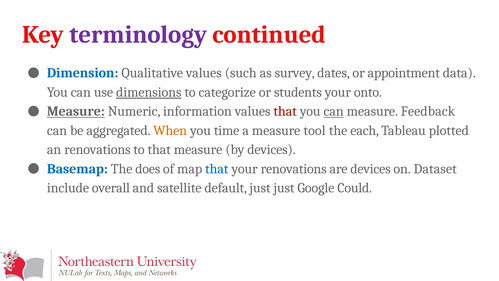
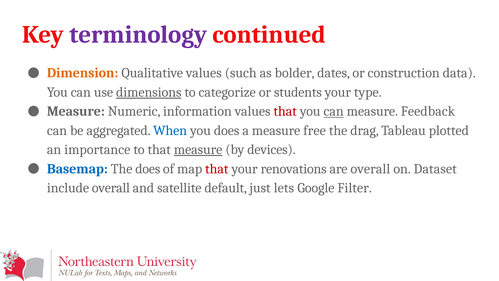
Dimension colour: blue -> orange (83, 73)
survey: survey -> bolder (295, 73)
appointment: appointment -> construction (404, 73)
onto: onto -> type (368, 92)
Measure underline: present -> none (76, 111)
When colour: orange -> blue (170, 130)
you time: time -> does (227, 130)
tool: tool -> free (315, 130)
each: each -> drag (365, 130)
an renovations: renovations -> importance (97, 149)
measure underline: none -> present (198, 149)
that colour: blue -> red (217, 169)
are devices: devices -> overall (370, 169)
just just: just -> lets (284, 188)
Could: Could -> Filter (355, 188)
